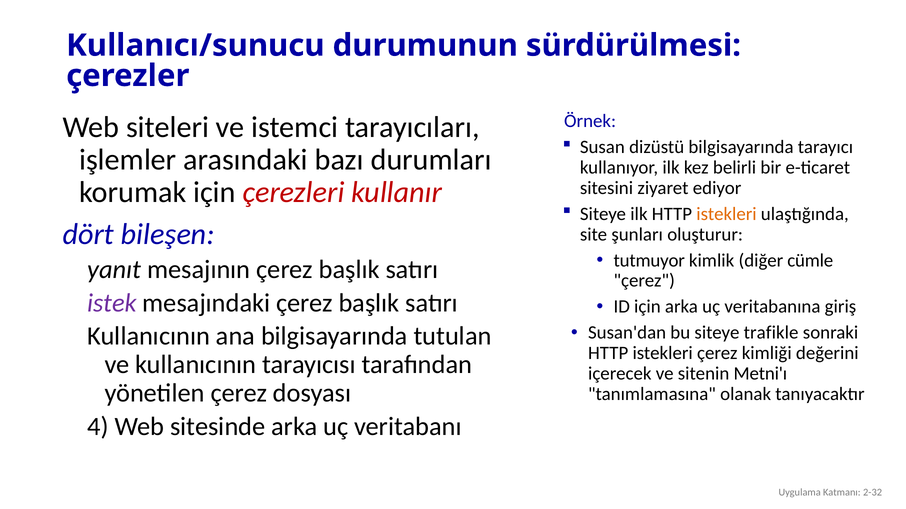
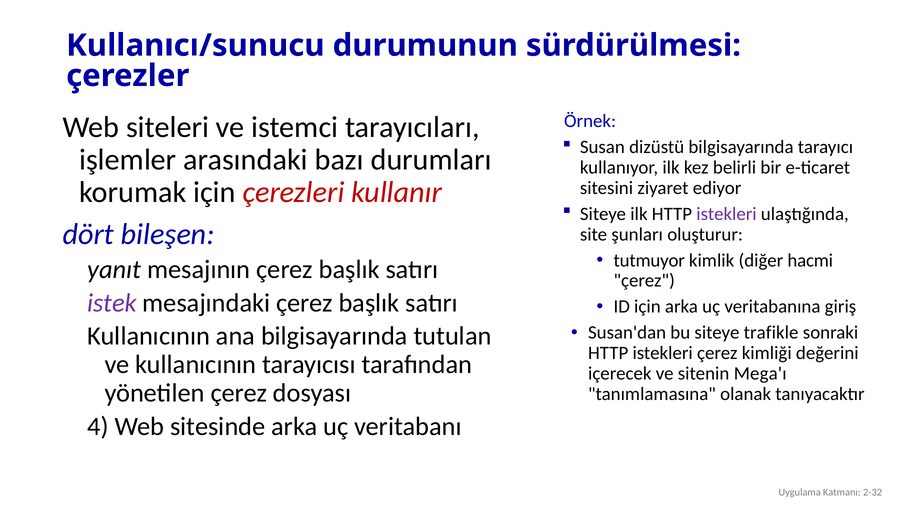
istekleri colour: orange -> purple (726, 214)
cümle: cümle -> hacmi (810, 261)
Metni'ı: Metni'ı -> Mega'ı (760, 374)
